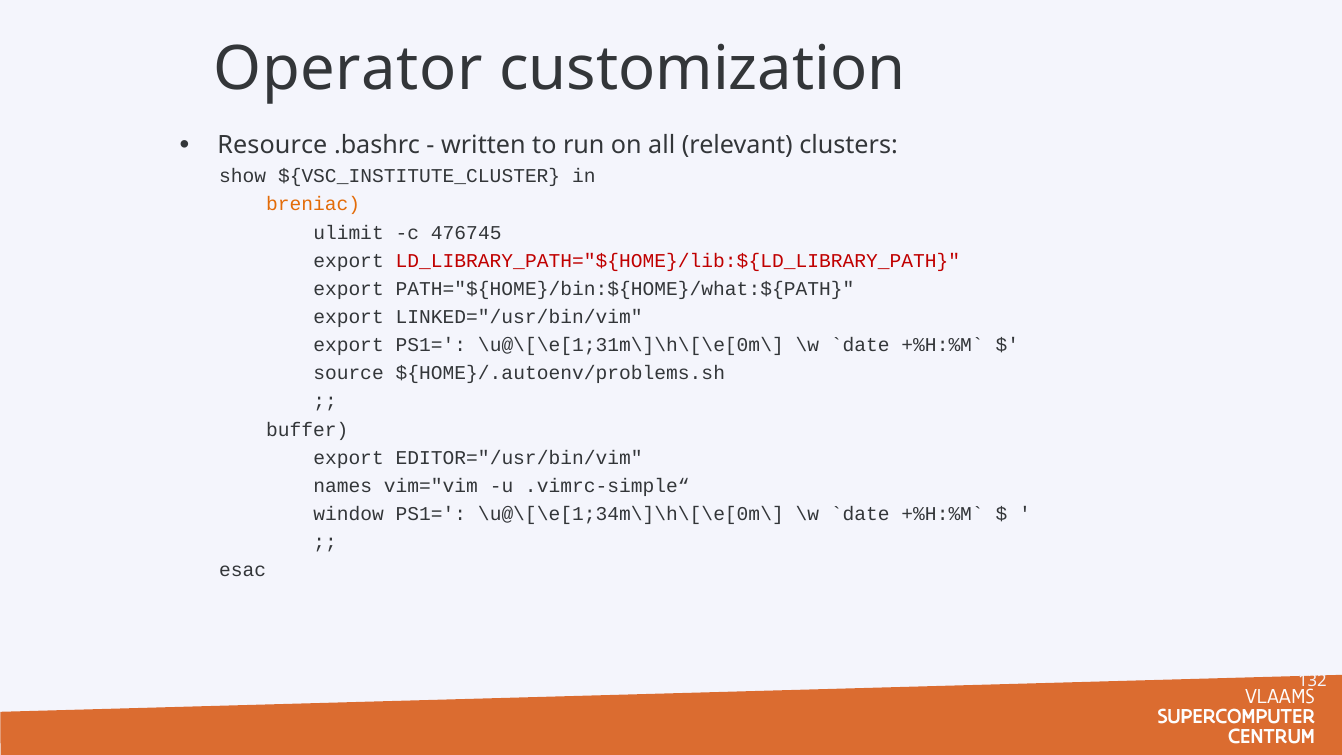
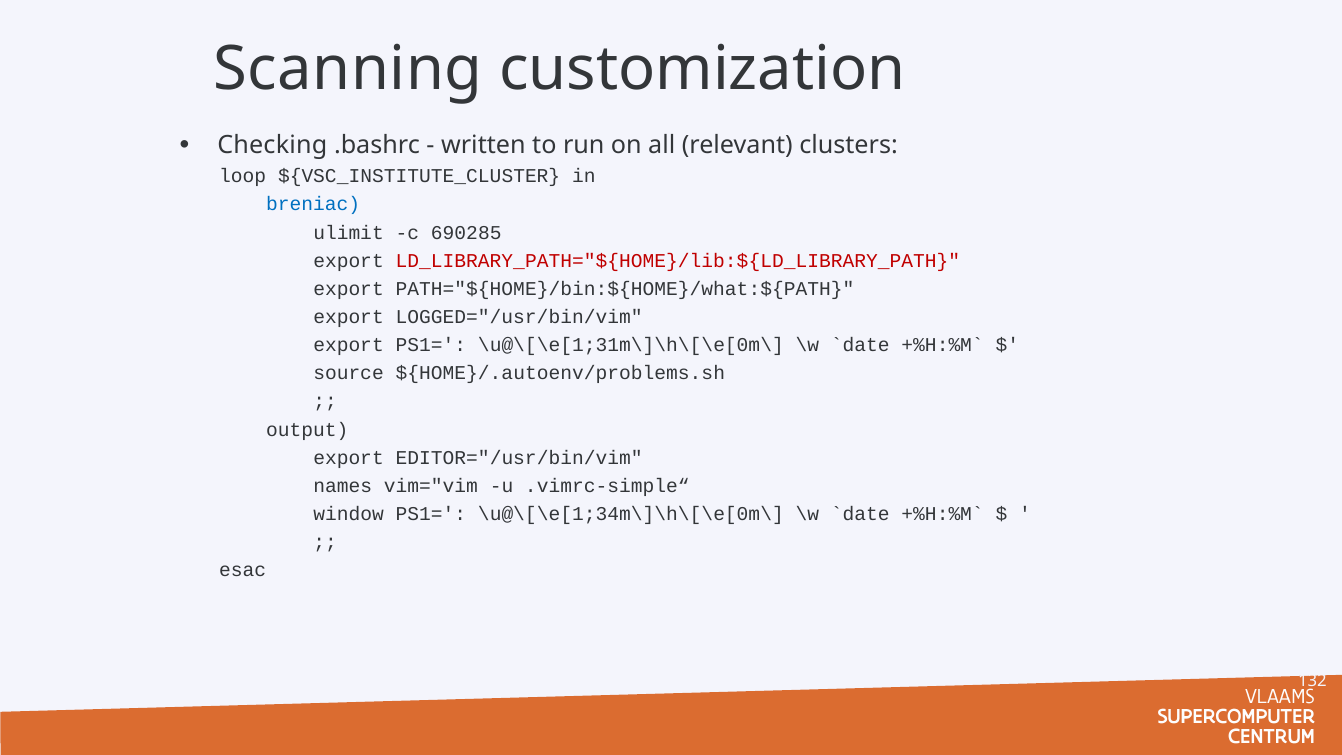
Operator: Operator -> Scanning (348, 69)
Resource: Resource -> Checking (272, 145)
show: show -> loop (243, 176)
breniac colour: orange -> blue (313, 204)
476745: 476745 -> 690285 (466, 233)
LINKED="/usr/bin/vim: LINKED="/usr/bin/vim -> LOGGED="/usr/bin/vim (519, 317)
buffer: buffer -> output (307, 430)
